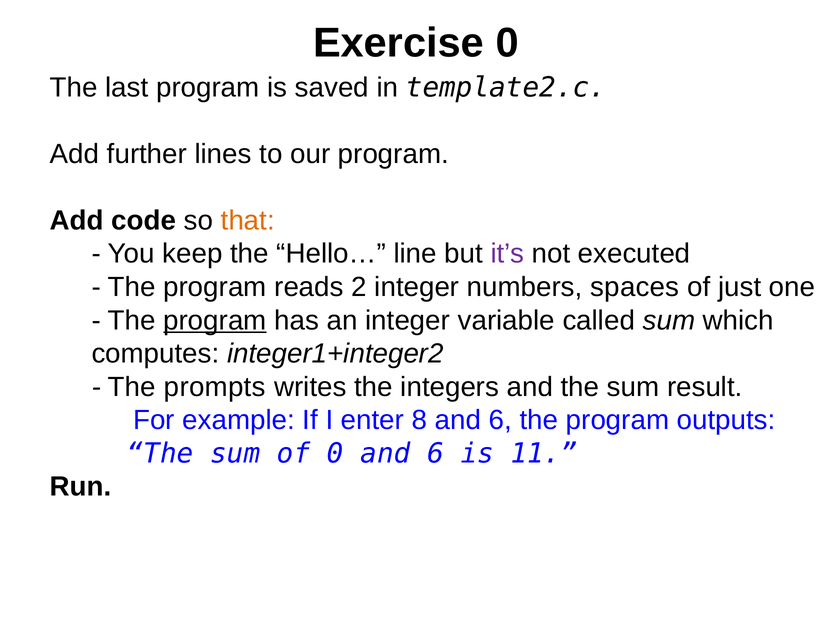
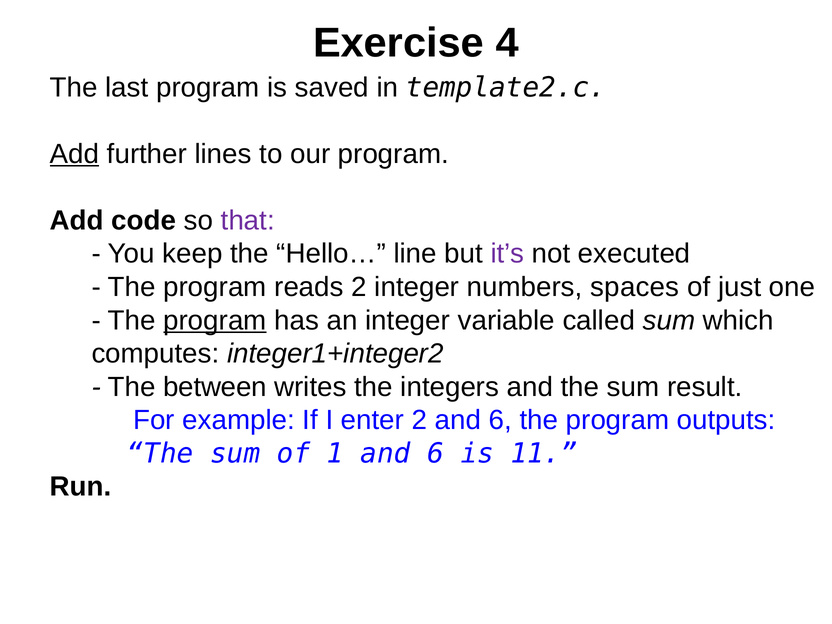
Exercise 0: 0 -> 4 (507, 43)
Add underline: none -> present (75, 154)
that colour: orange -> purple (248, 221)
prompts: prompts -> between (215, 387)
enter 8: 8 -> 2 (419, 420)
of 0: 0 -> 1 (335, 453)
